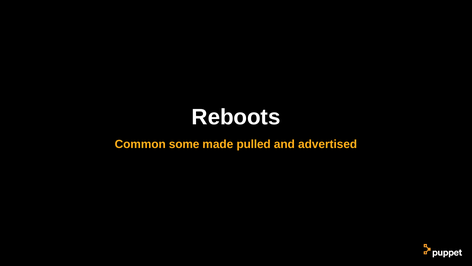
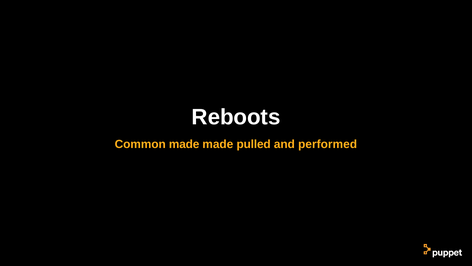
Common some: some -> made (184, 144)
advertised: advertised -> performed (328, 144)
